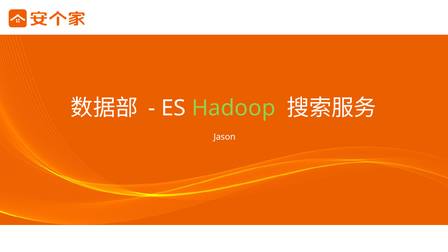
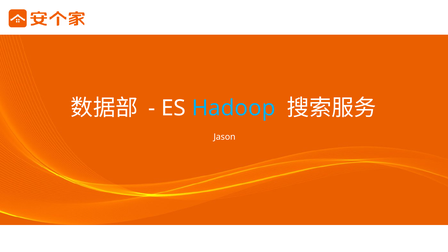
Hadoop colour: light green -> light blue (234, 108)
